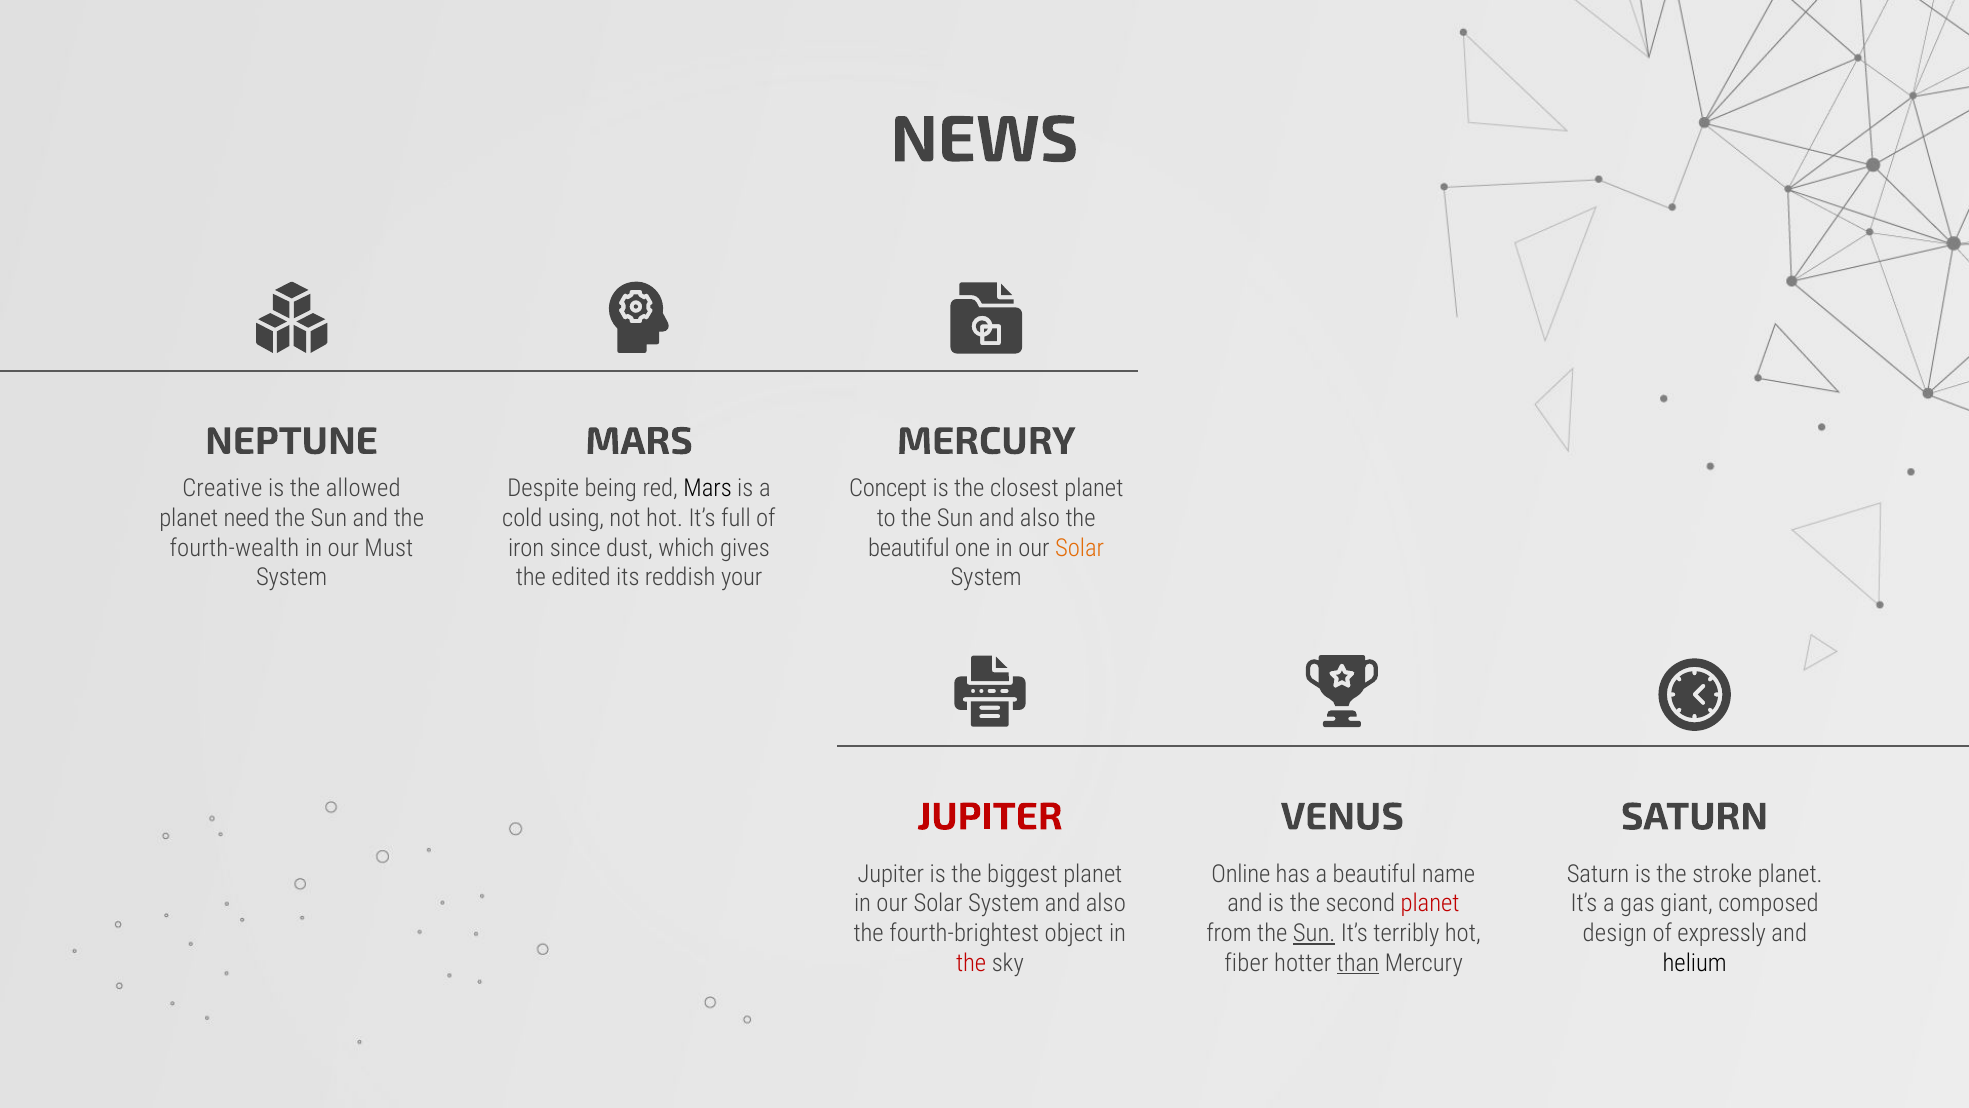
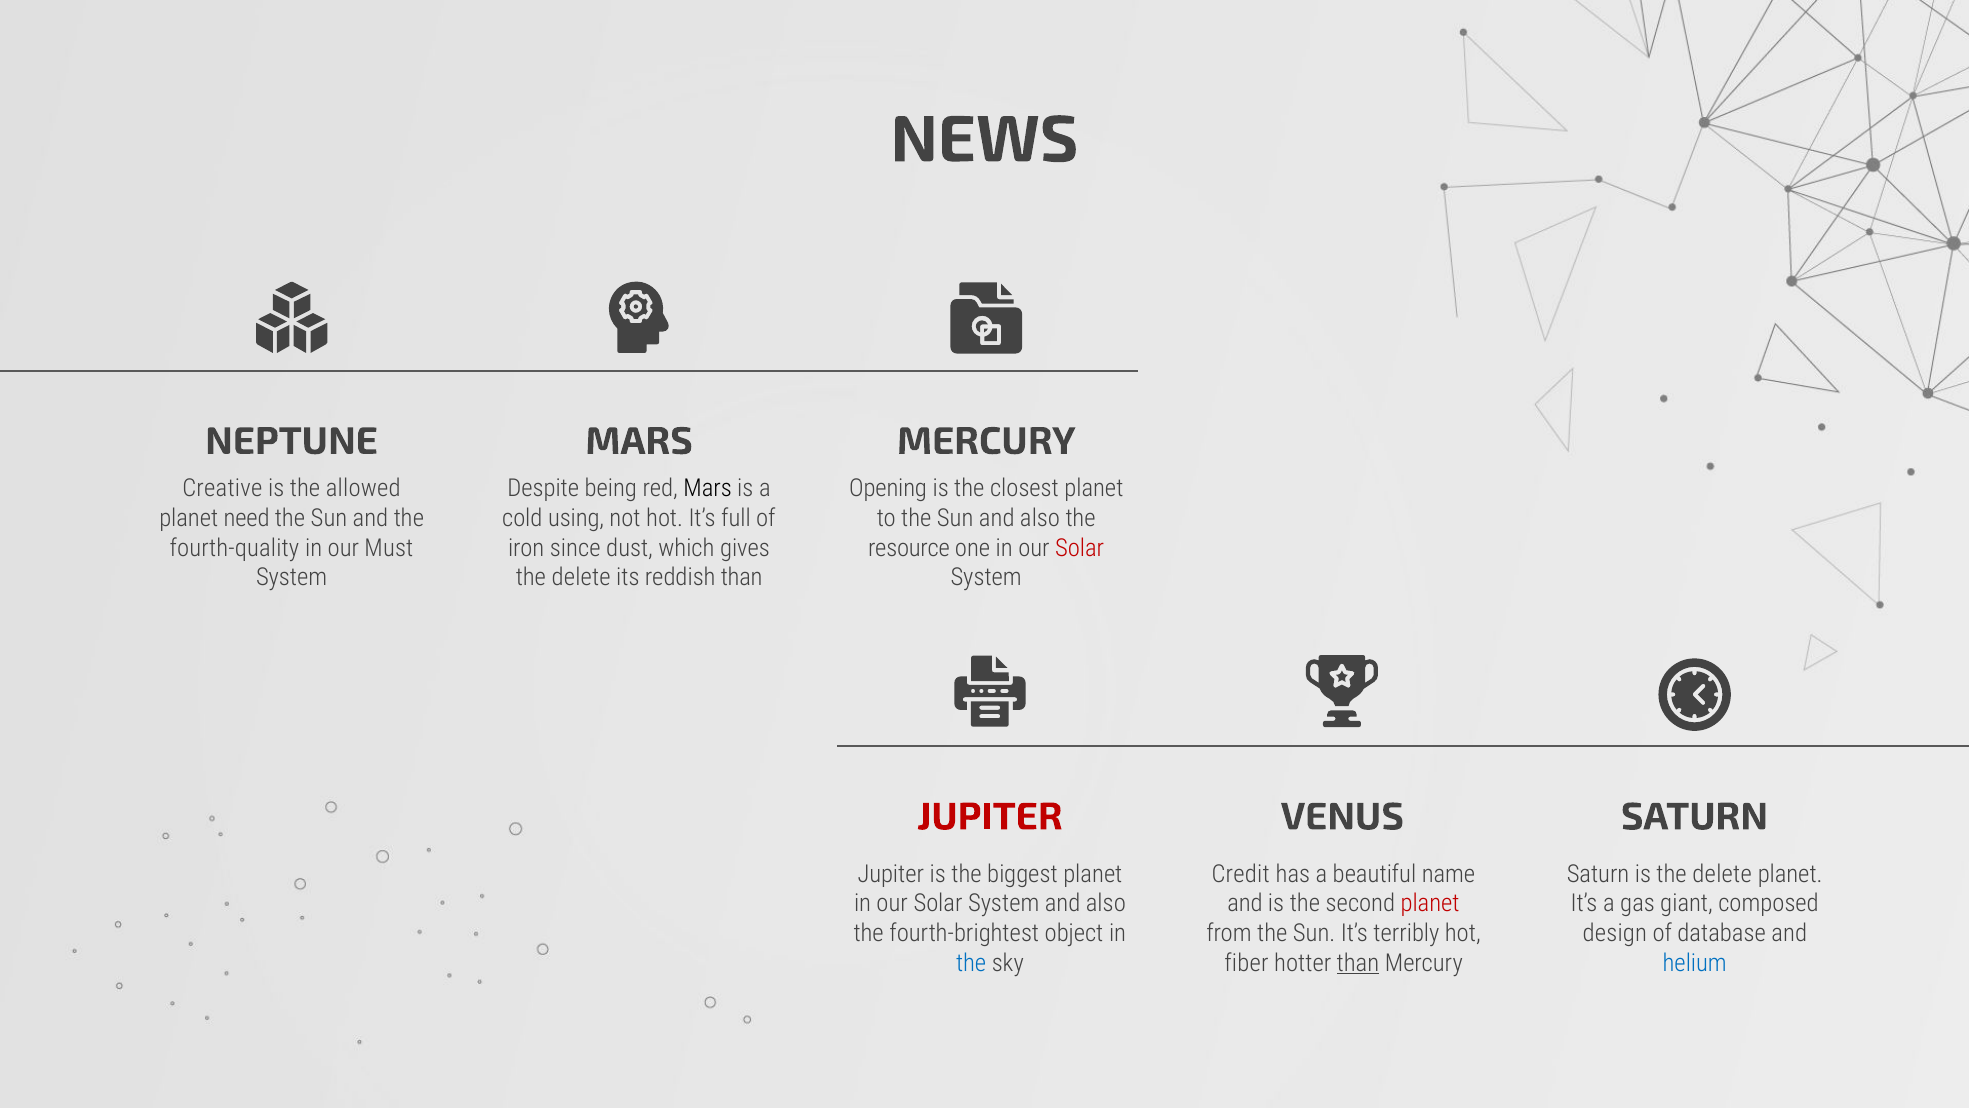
Concept: Concept -> Opening (888, 489)
fourth-wealth: fourth-wealth -> fourth-quality (234, 548)
beautiful: beautiful -> resource (909, 548)
Solar colour: orange -> red (1080, 548)
edited: edited -> delete (581, 577)
reddish your: your -> than (742, 577)
Online: Online -> Credit (1241, 874)
is the stroke: stroke -> delete (1722, 874)
Sun underline: present -> none (1314, 933)
expressly: expressly -> database (1722, 933)
the colour: red -> blue (971, 963)
helium colour: black -> blue (1695, 963)
